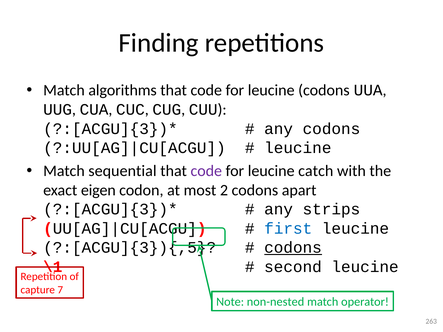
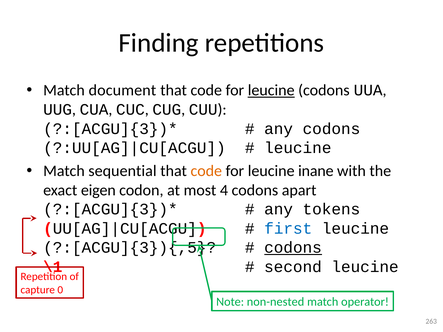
algorithms: algorithms -> document (122, 90)
leucine underline: none -> present (271, 90)
code colour: purple -> orange (206, 171)
catch: catch -> inane (316, 171)
2: 2 -> 4 (224, 190)
strips: strips -> tokens (331, 210)
7: 7 -> 0 (60, 290)
